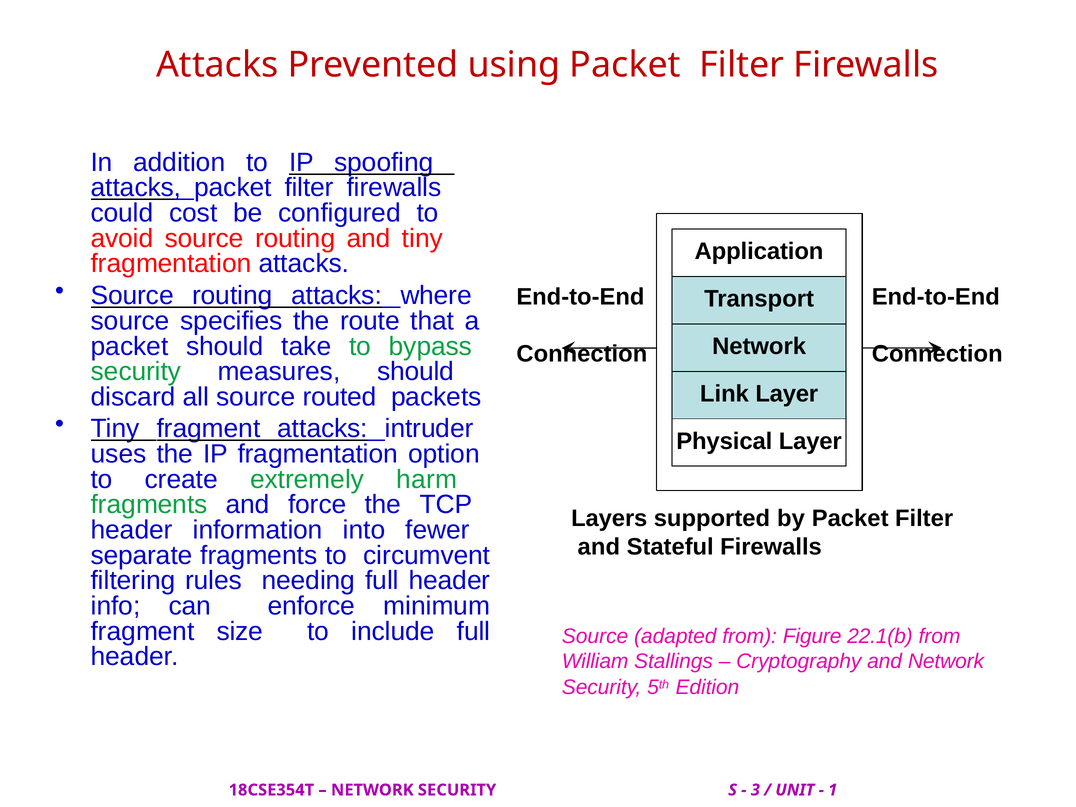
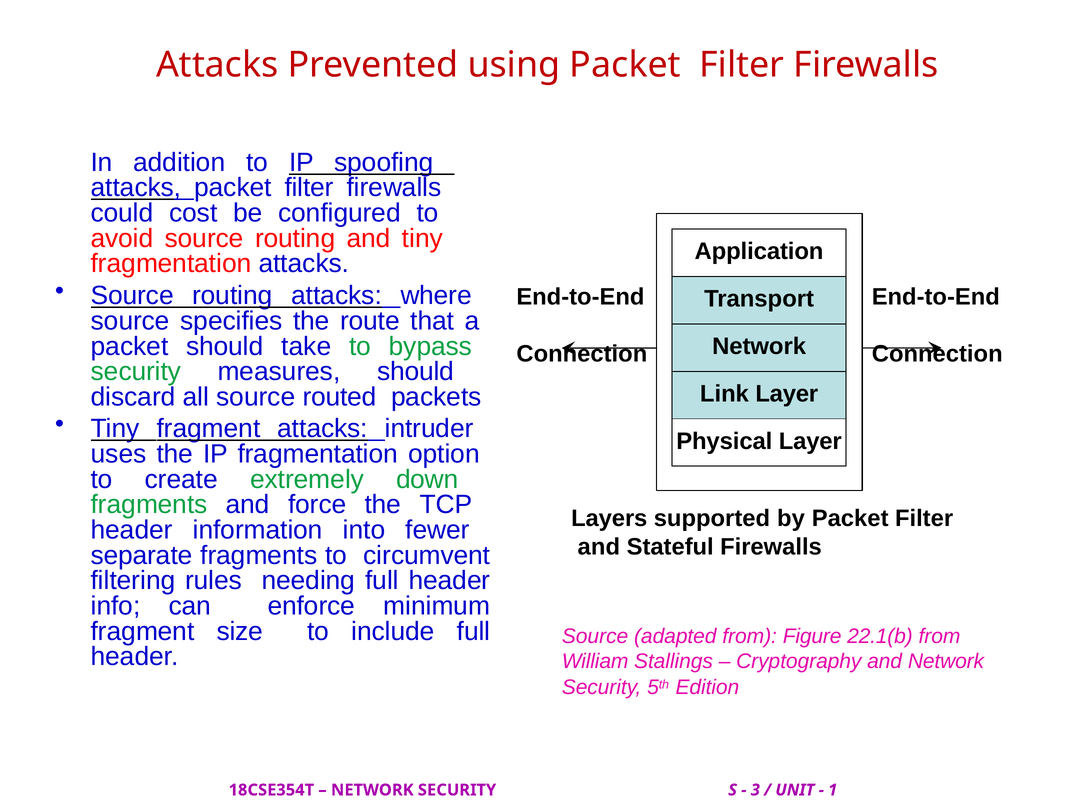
harm: harm -> down (427, 479)
